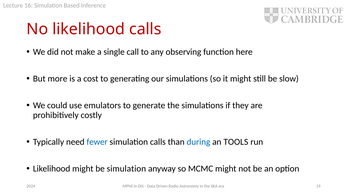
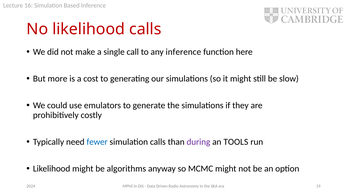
any observing: observing -> inference (183, 52)
during colour: blue -> purple (198, 142)
be simulation: simulation -> algorithms (126, 169)
